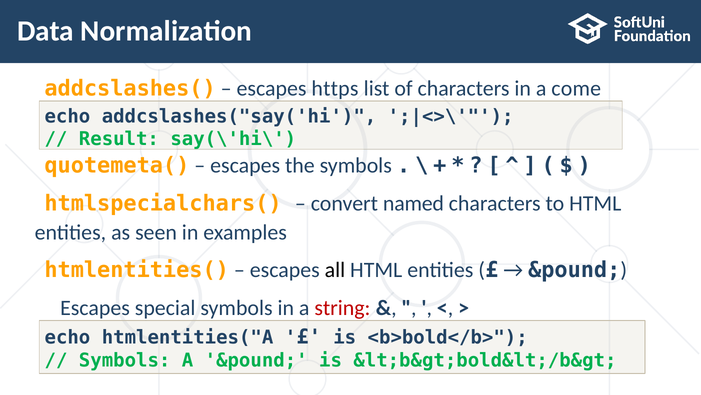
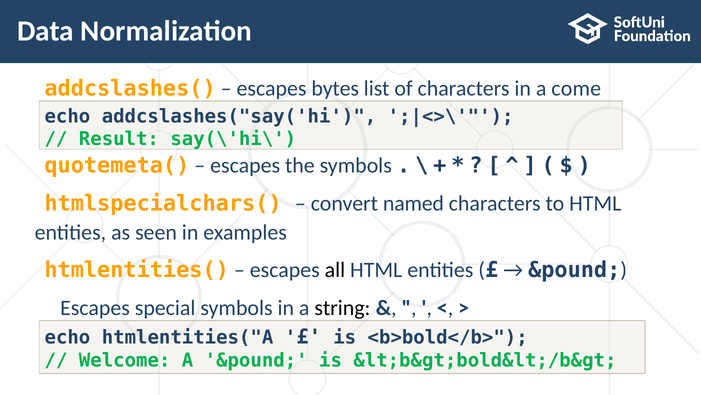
https: https -> bytes (335, 88)
string colour: red -> black (342, 307)
Symbols: Symbols -> Welcome (125, 360)
